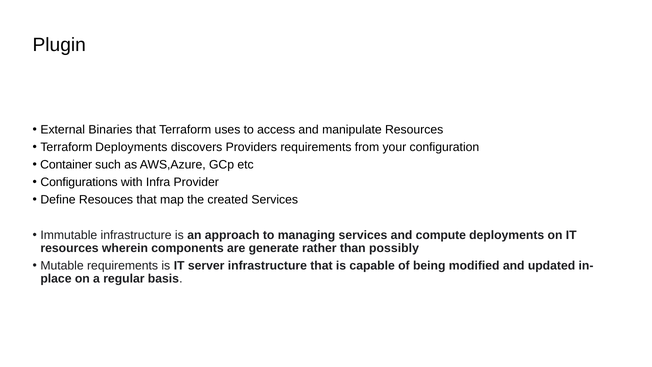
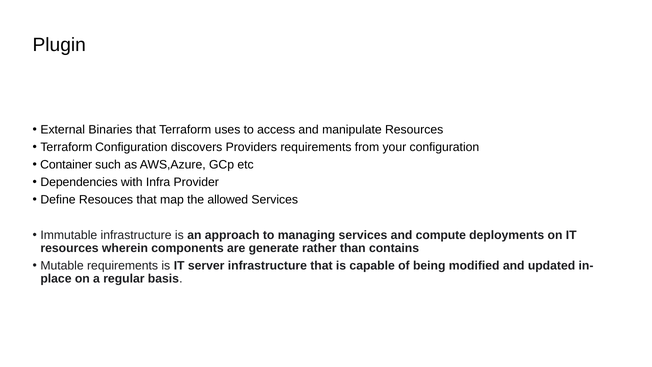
Terraform Deployments: Deployments -> Configuration (131, 147)
Configurations: Configurations -> Dependencies (79, 182)
created: created -> allowed (228, 200)
possibly: possibly -> contains (394, 248)
